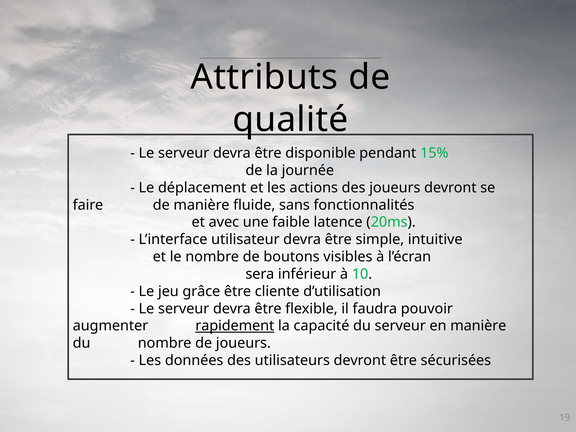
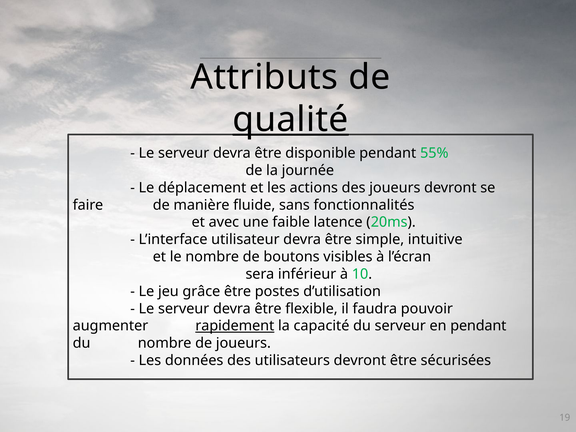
qualité underline: none -> present (290, 120)
15%: 15% -> 55% (434, 153)
cliente: cliente -> postes (277, 291)
en manière: manière -> pendant (478, 326)
